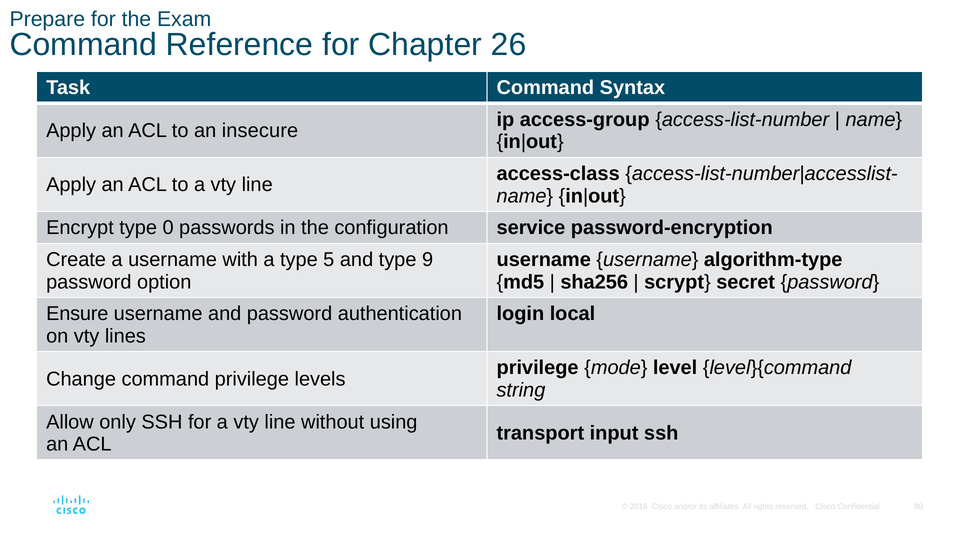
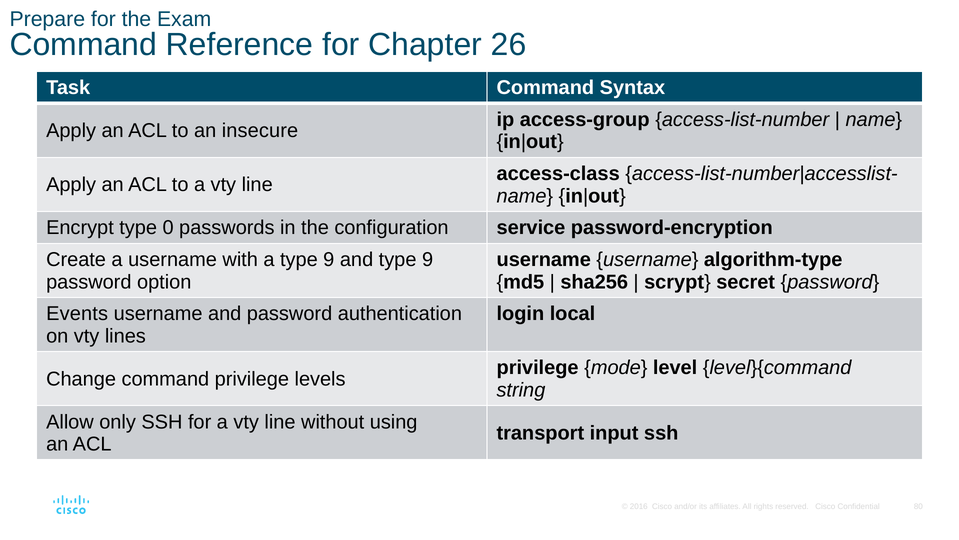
a type 5: 5 -> 9 (329, 259)
Ensure: Ensure -> Events (77, 313)
